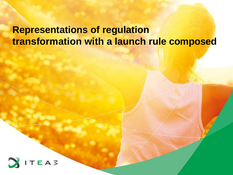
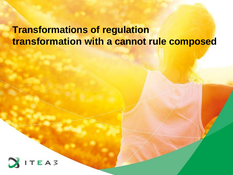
Representations: Representations -> Transformations (50, 30)
launch: launch -> cannot (130, 41)
